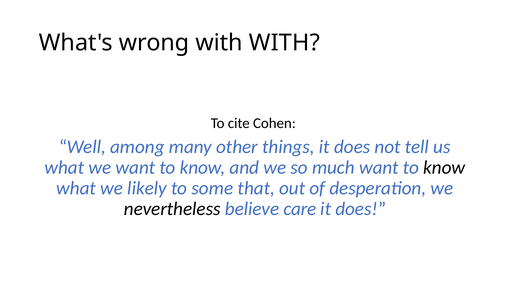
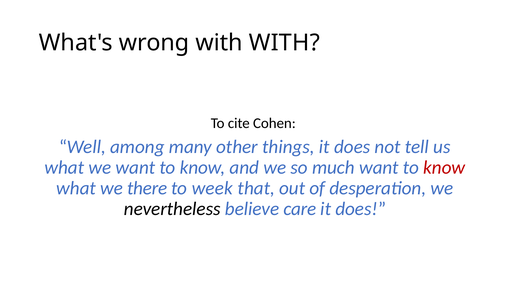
know colour: black -> red (444, 168)
likely: likely -> there (147, 188)
some: some -> week (212, 188)
